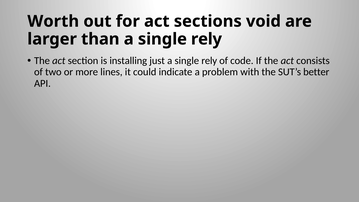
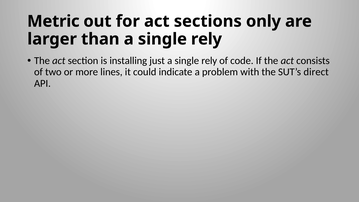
Worth: Worth -> Metric (53, 21)
void: void -> only (263, 21)
better: better -> direct (316, 72)
